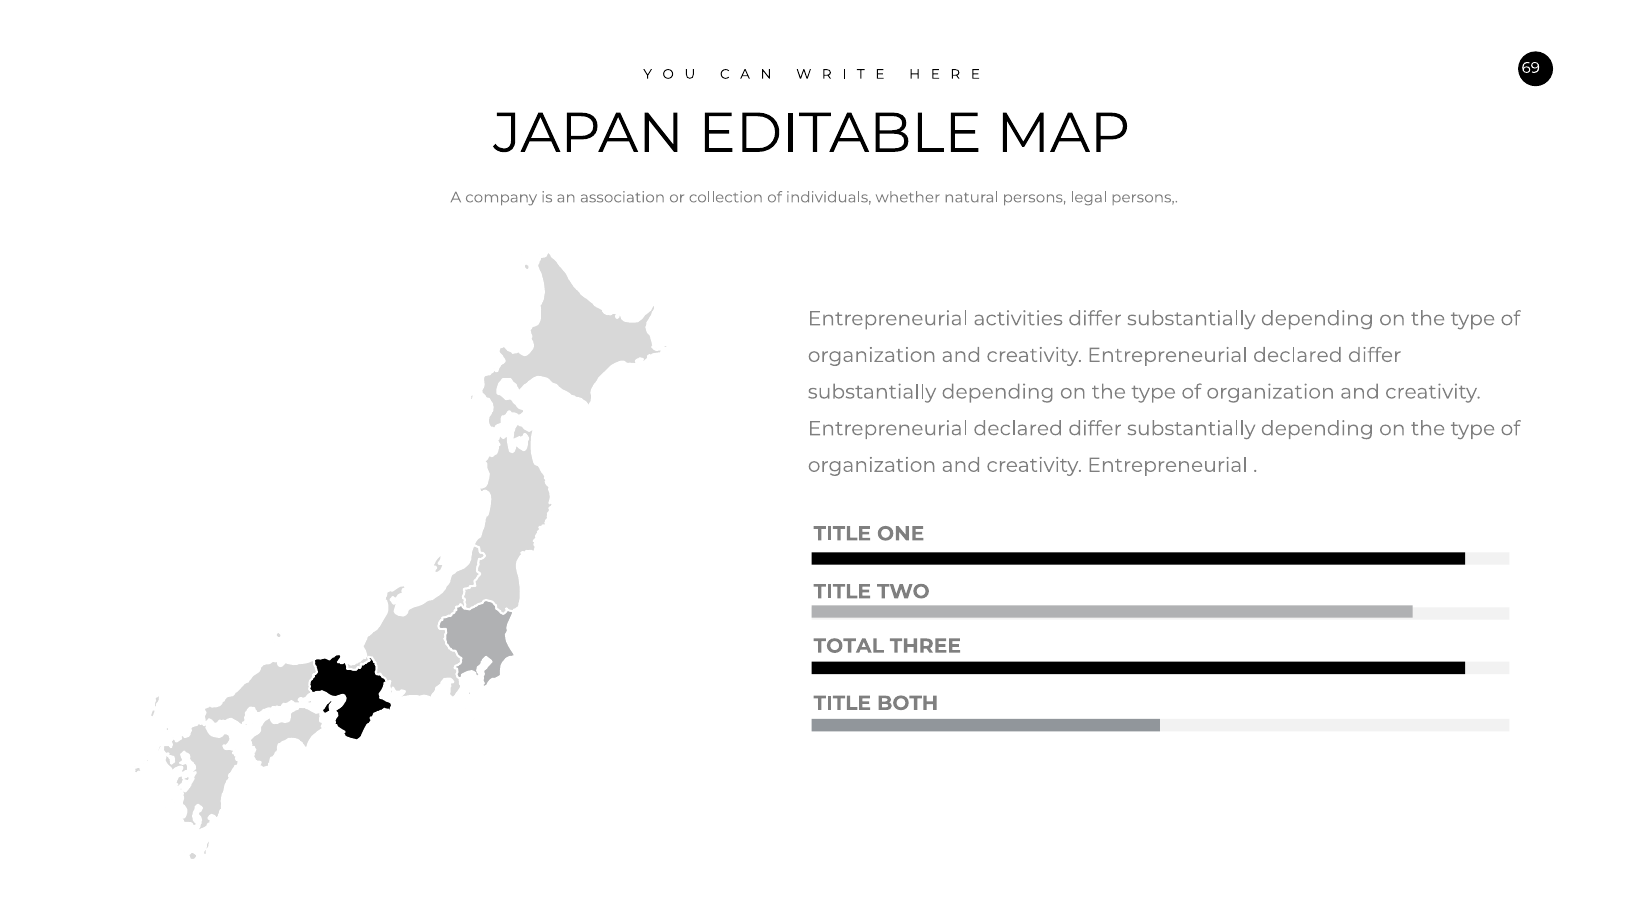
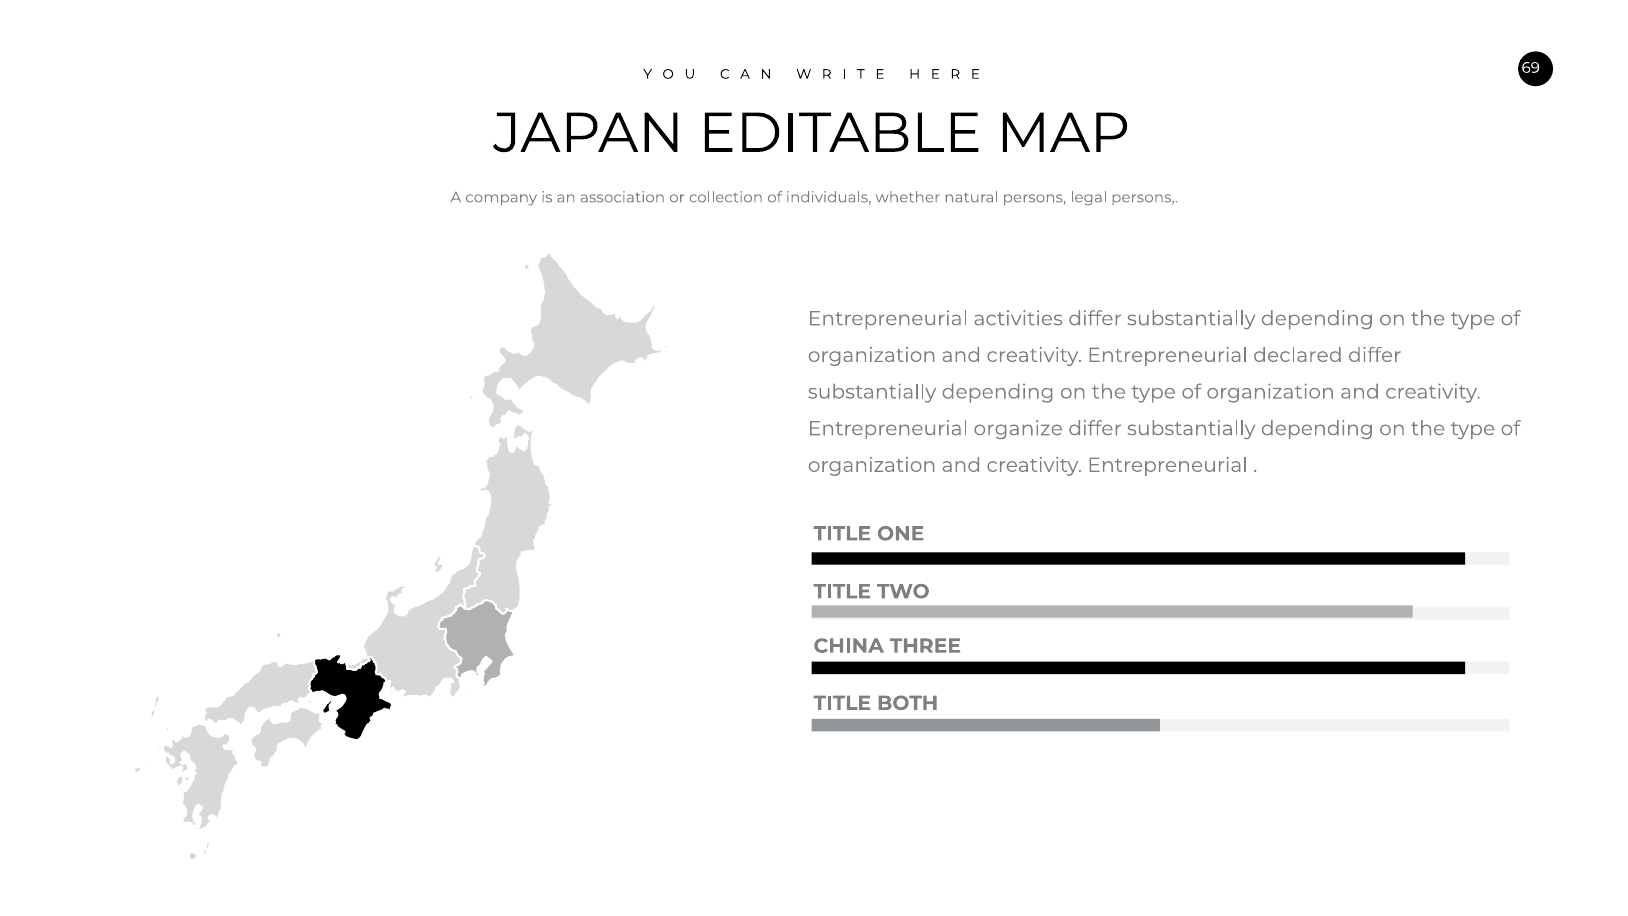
declared: declared -> organize (1018, 429)
TOTAL: TOTAL -> CHINA (849, 646)
